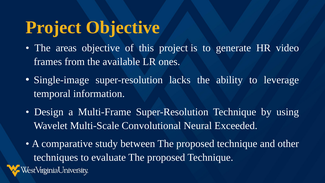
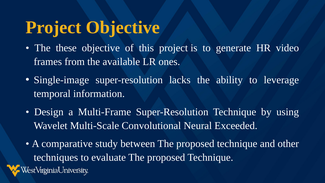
areas: areas -> these (66, 48)
